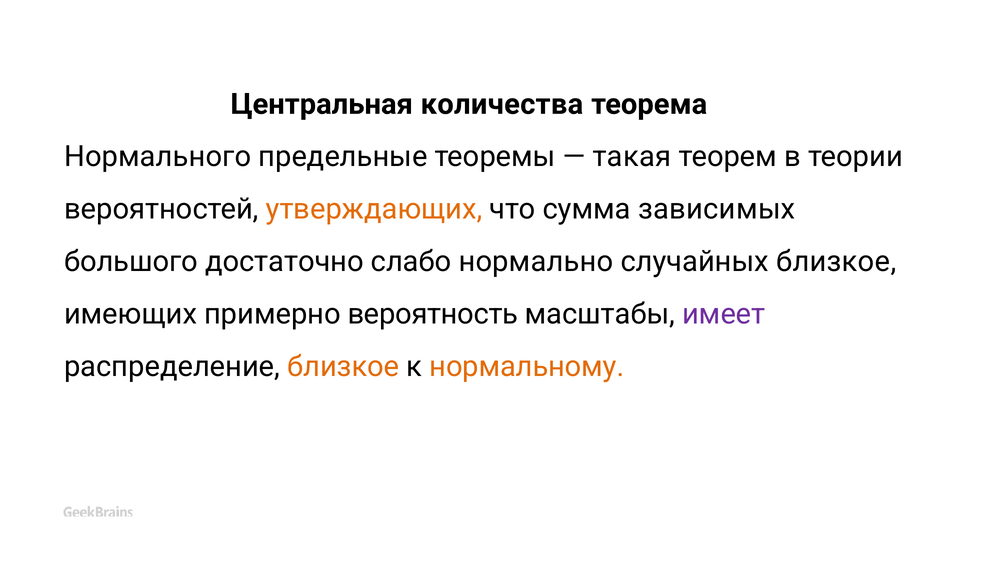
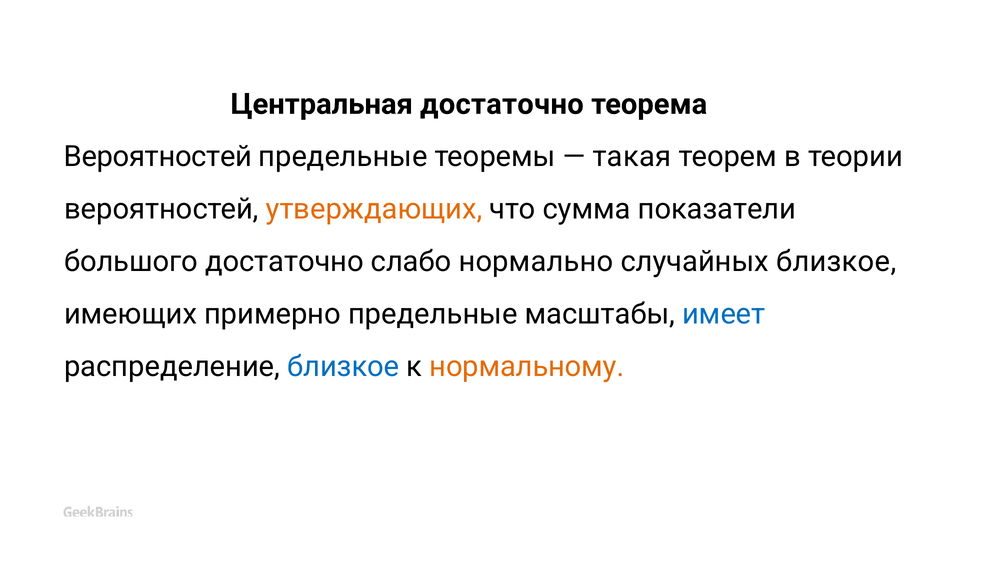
Центральная количества: количества -> достаточно (502, 104)
Нормального: Нормального -> Вероятностей (158, 157)
зависимых: зависимых -> показатели (717, 209)
примерно вероятность: вероятность -> предельные (433, 314)
имеет colour: purple -> blue (724, 314)
близкое colour: orange -> blue (343, 366)
